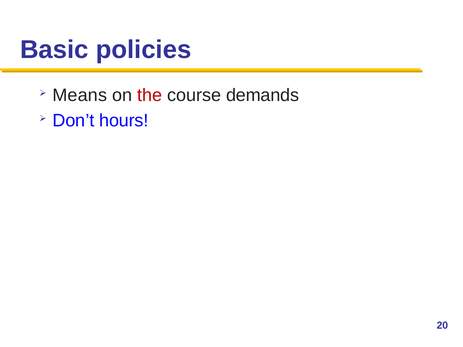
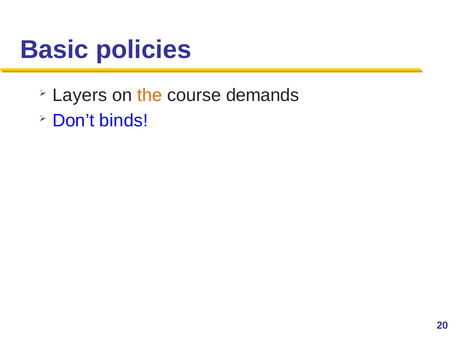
Means: Means -> Layers (80, 95)
the colour: red -> orange (150, 95)
hours: hours -> binds (124, 121)
